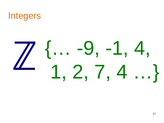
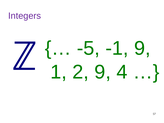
Integers colour: orange -> purple (25, 16)
-9: -9 -> -5 (88, 48)
-1 4: 4 -> 9 (142, 48)
2 7: 7 -> 9 (103, 72)
